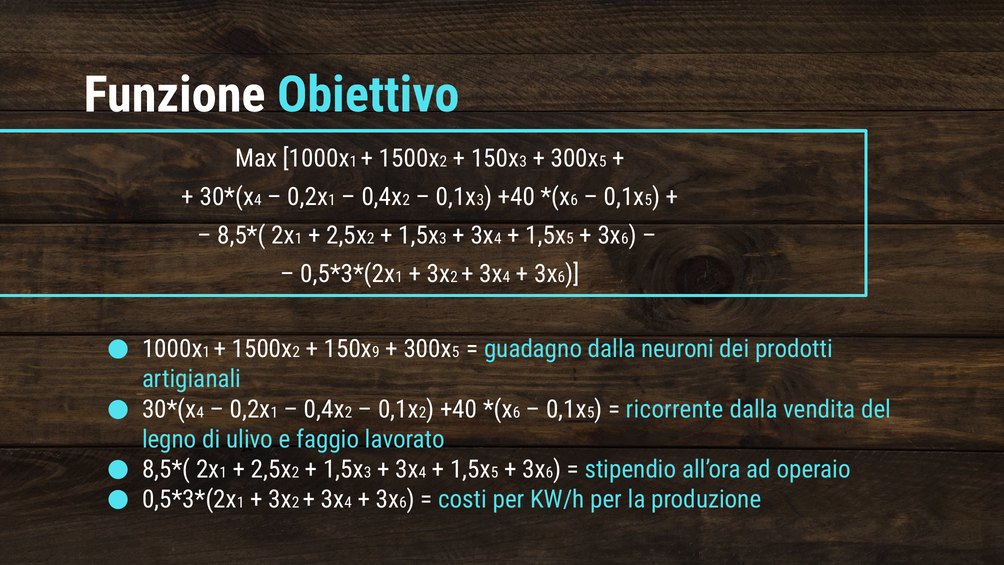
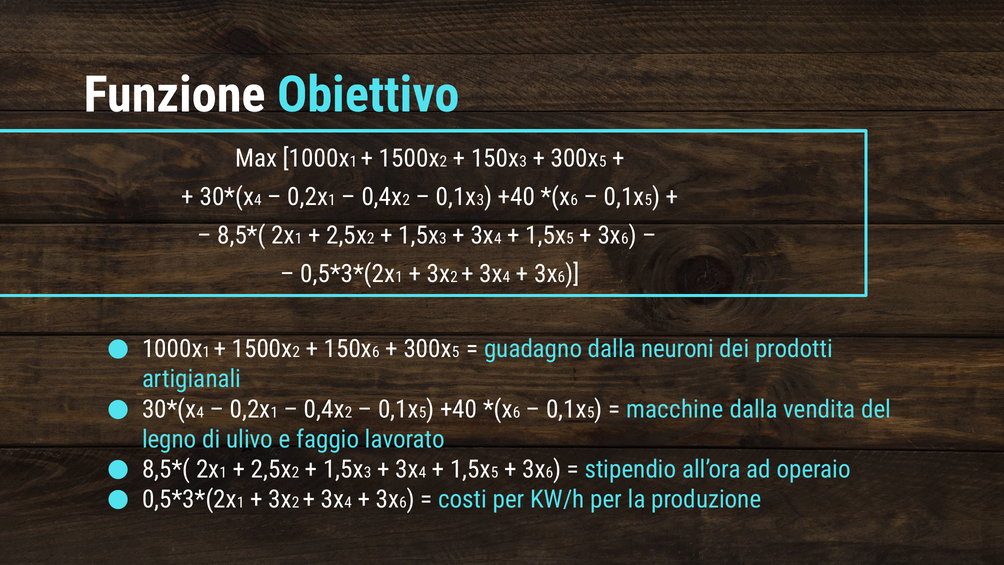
9: 9 -> 6 (376, 352)
2: 2 -> 5 (423, 412)
ricorrente: ricorrente -> macchine (675, 409)
